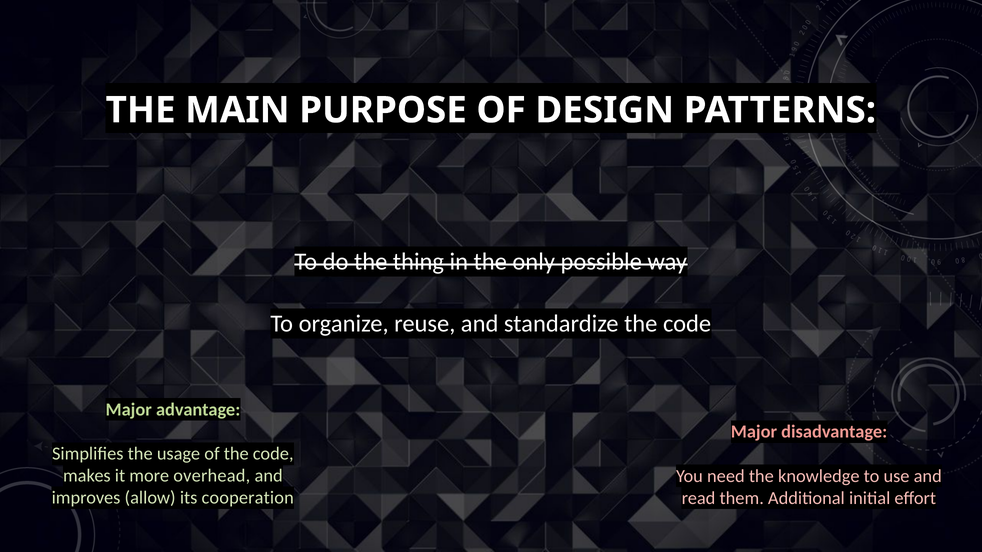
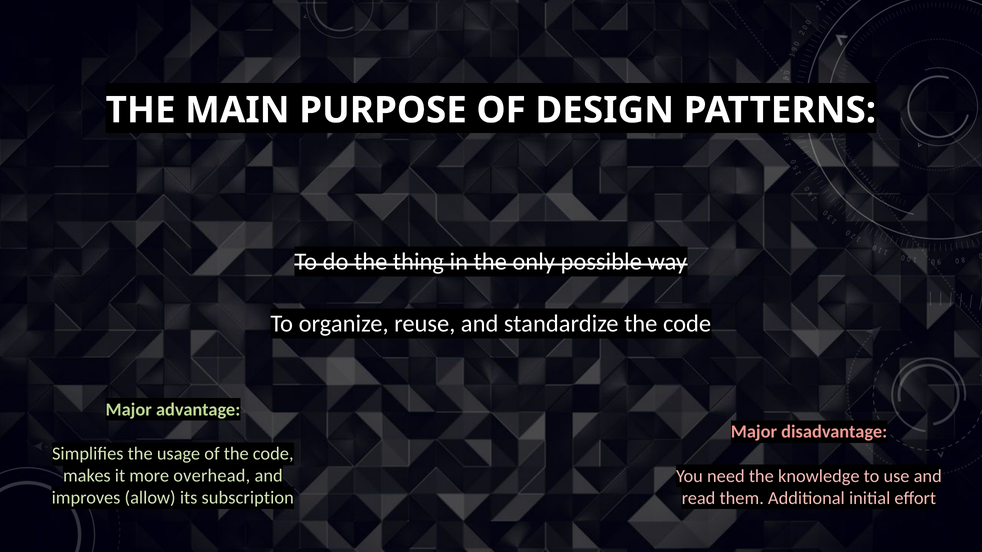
cooperation: cooperation -> subscription (248, 498)
